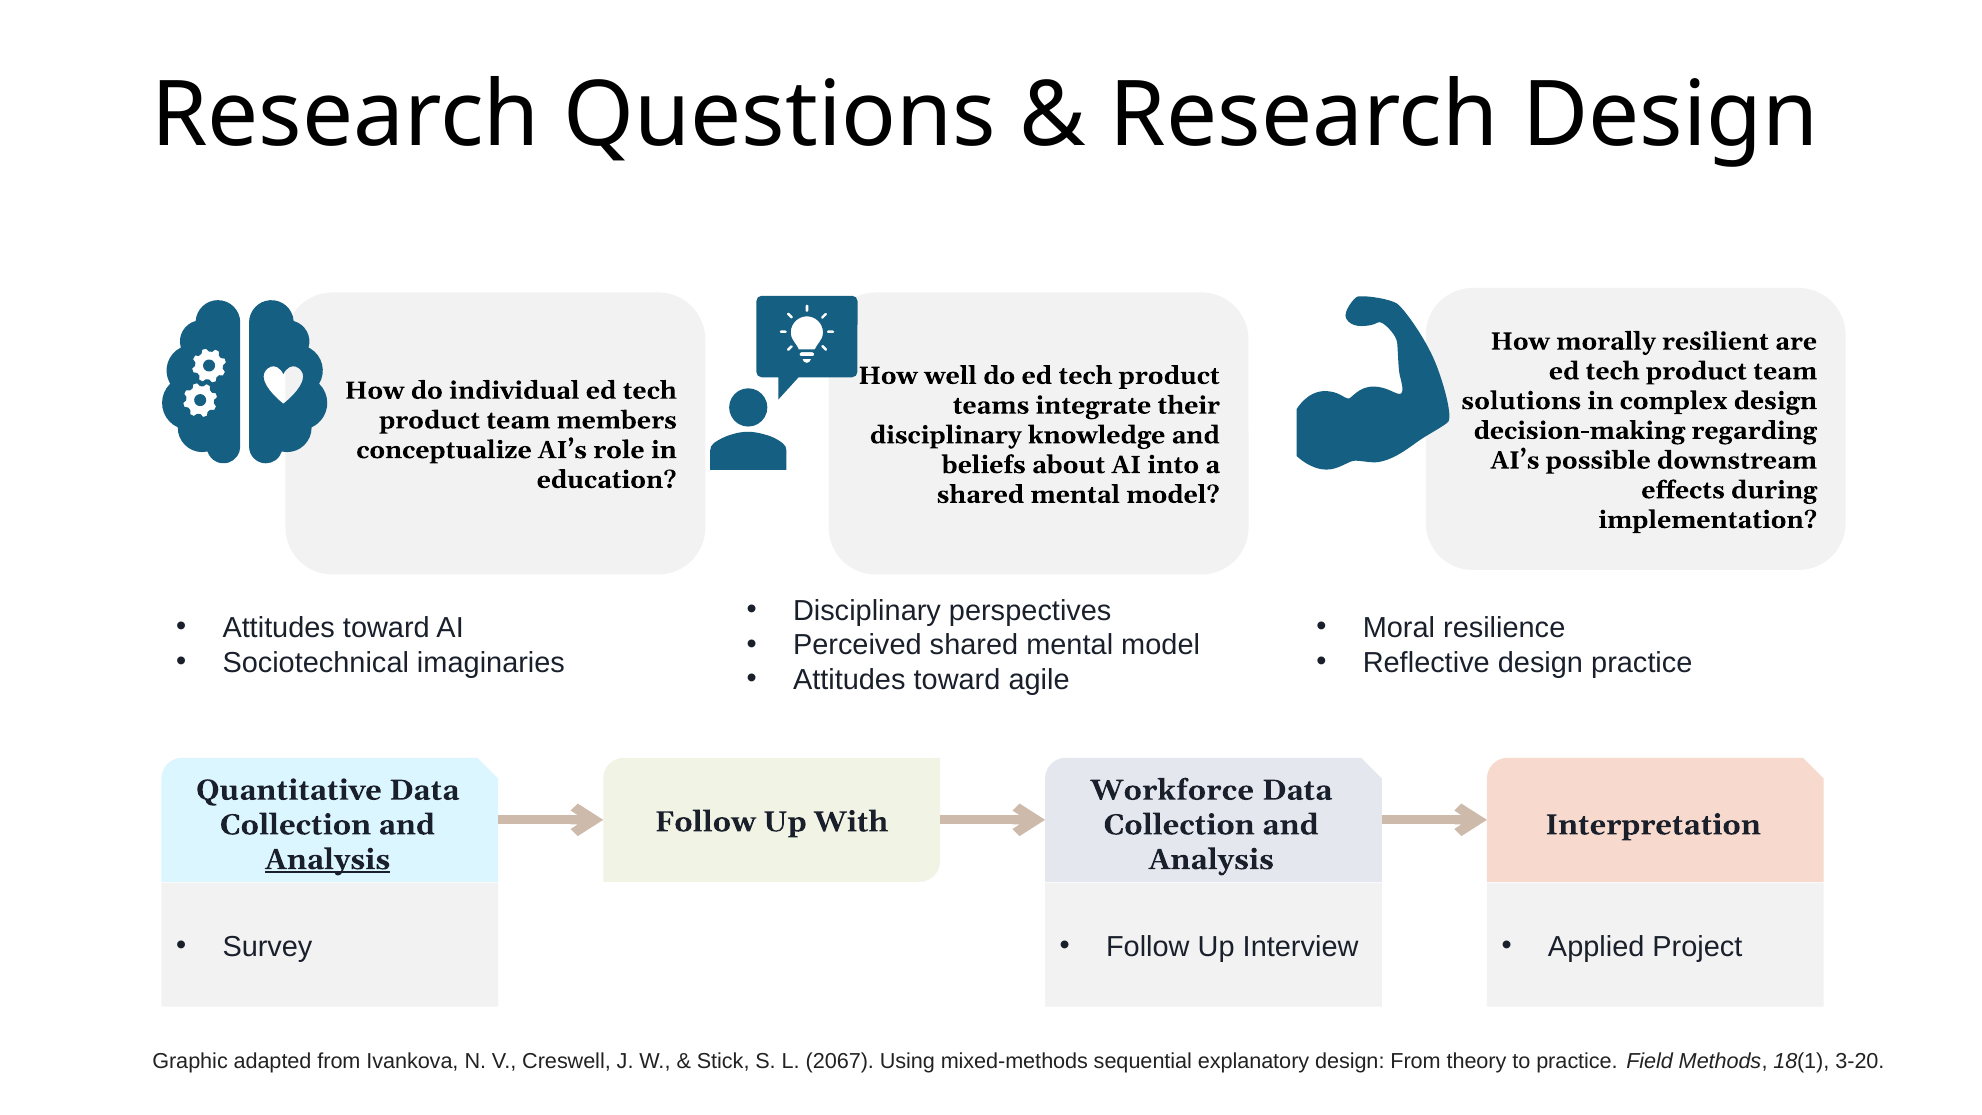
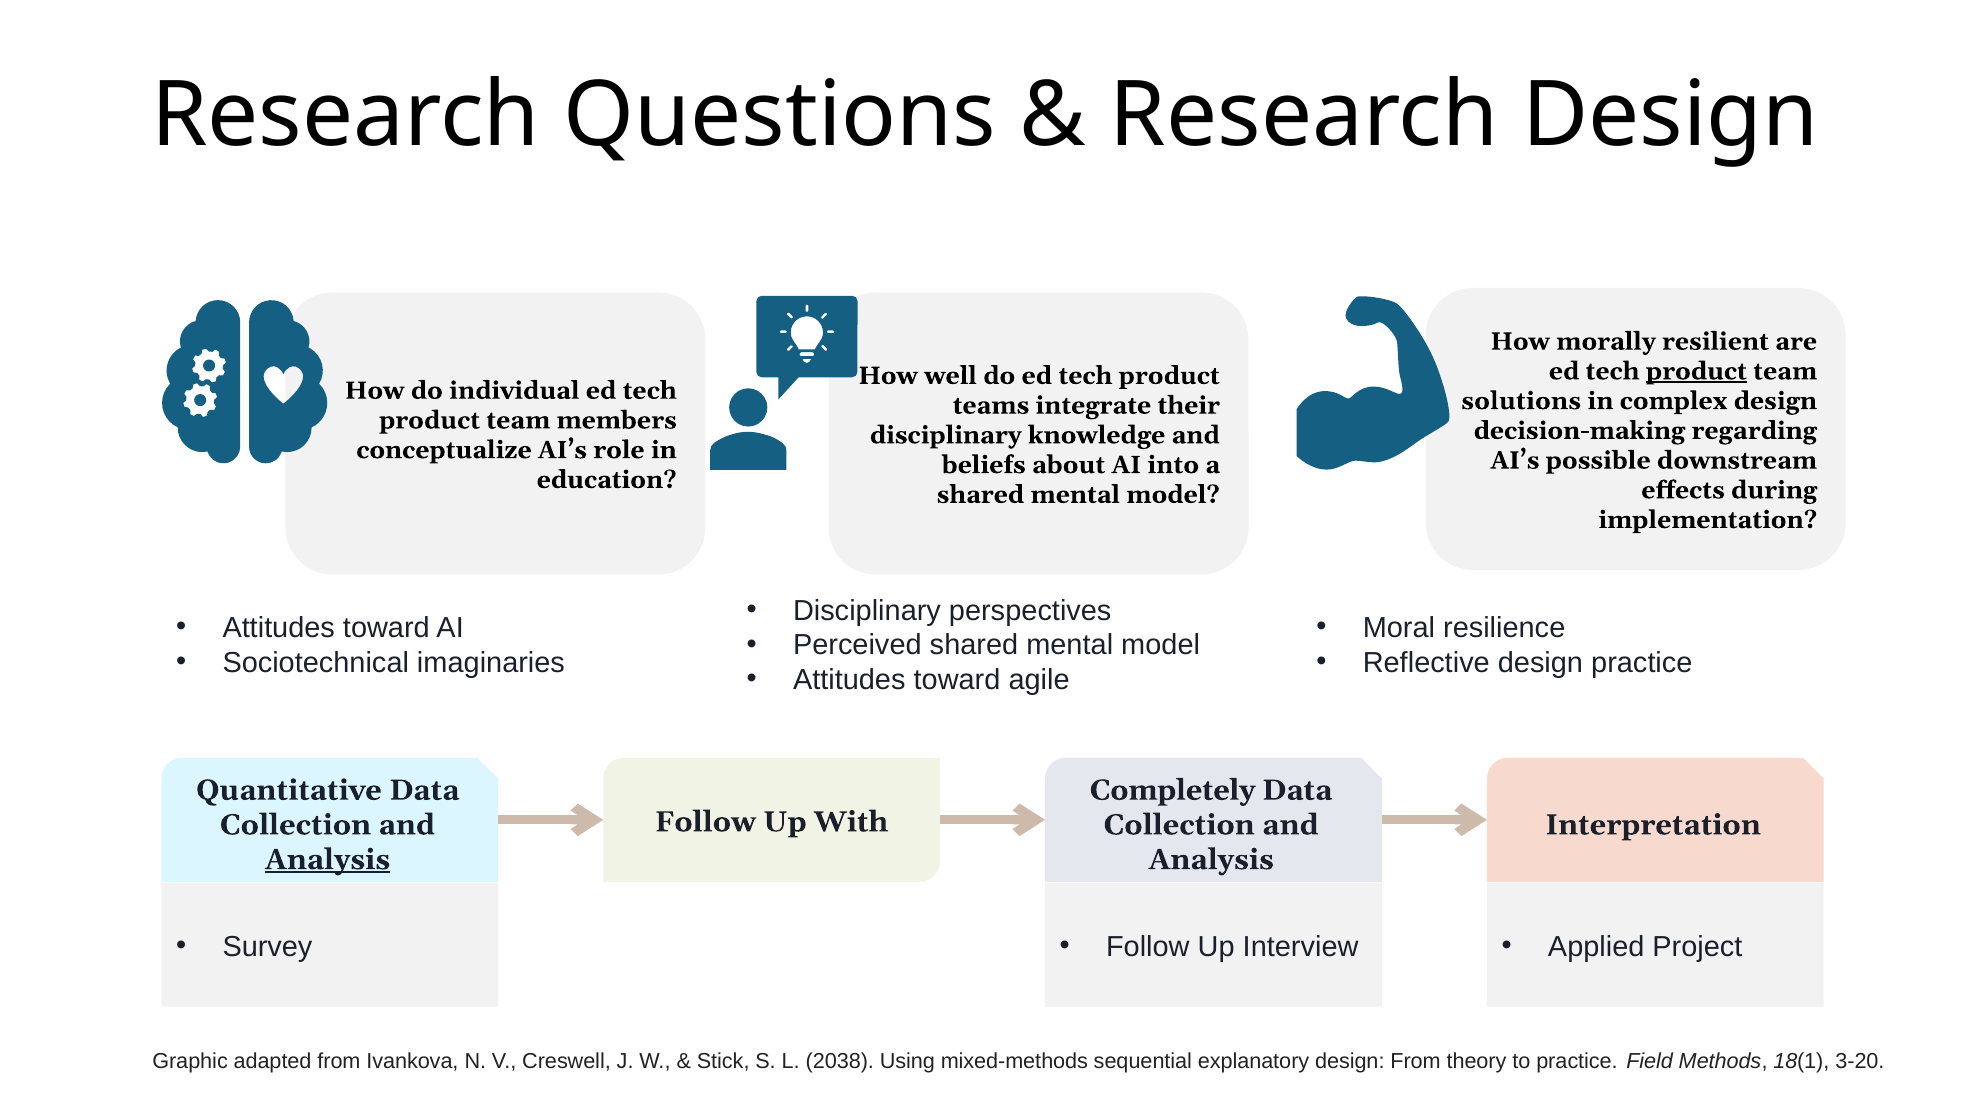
product underline: none -> present (1696, 371)
Workforce: Workforce -> Completely (1173, 790)
2067: 2067 -> 2038 (840, 1062)
